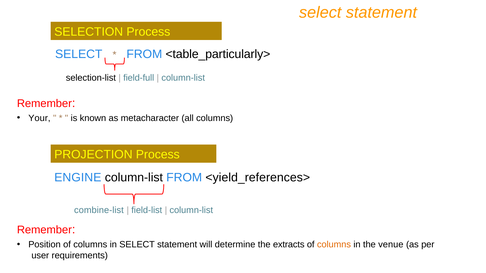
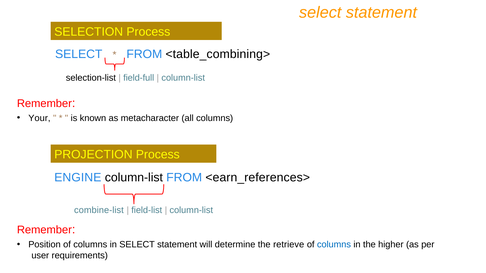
<table_particularly>: <table_particularly> -> <table_combining> (218, 54)
<yield_references>: <yield_references> -> <earn_references> (258, 178)
extracts: extracts -> retrieve (289, 245)
columns colour: orange -> blue (334, 245)
venue: venue -> higher (391, 245)
